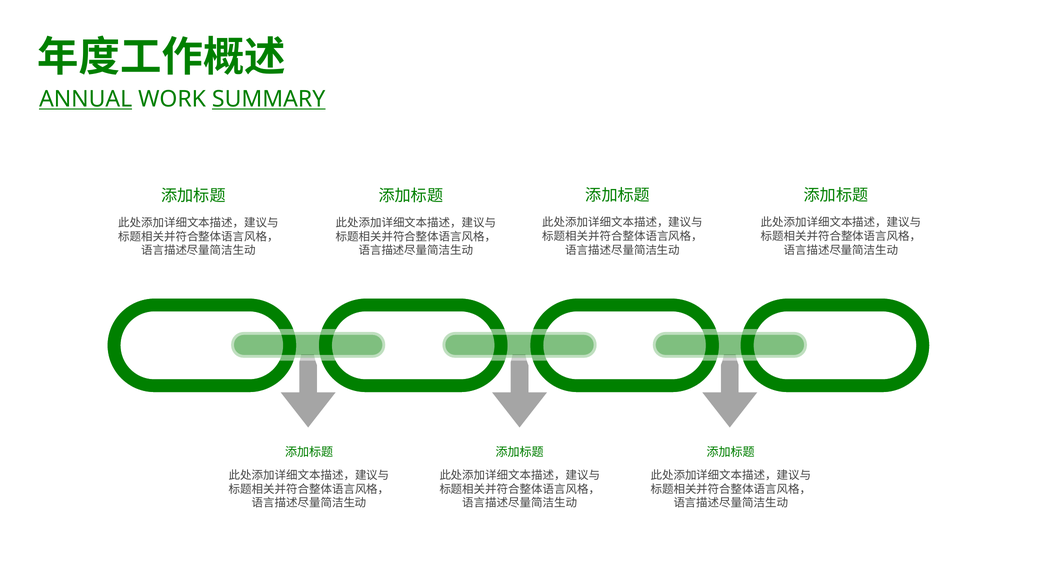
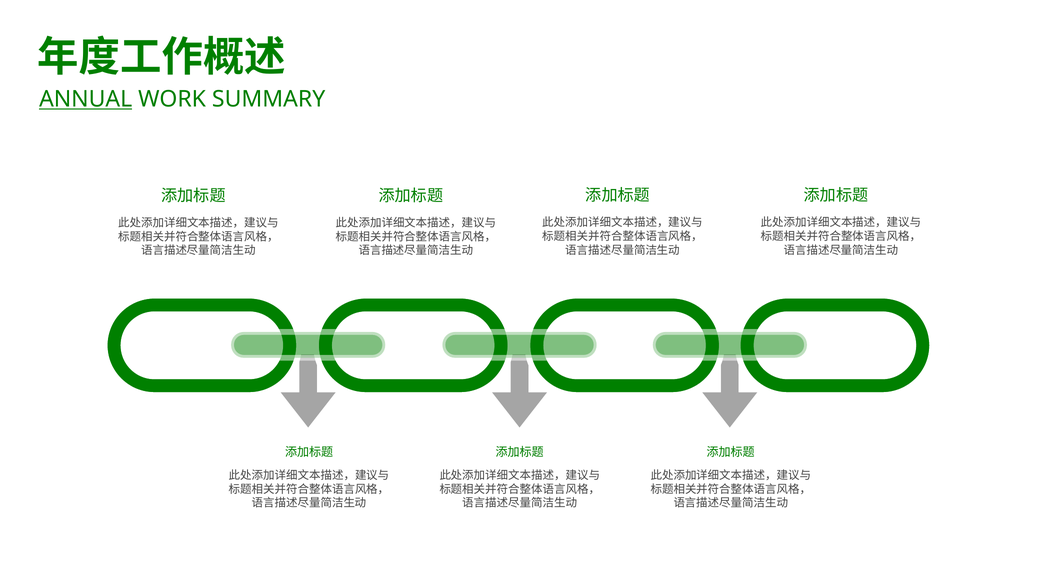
SUMMARY underline: present -> none (269, 99)
